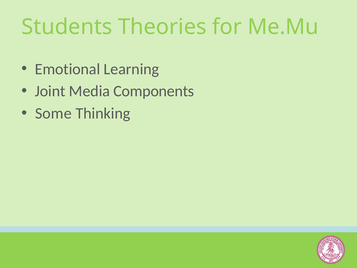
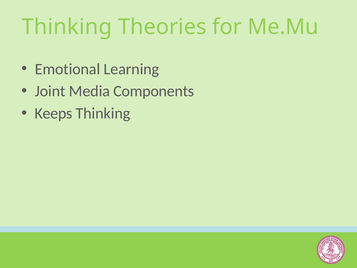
Students: Students -> Thinking (67, 27)
Some: Some -> Keeps (53, 113)
